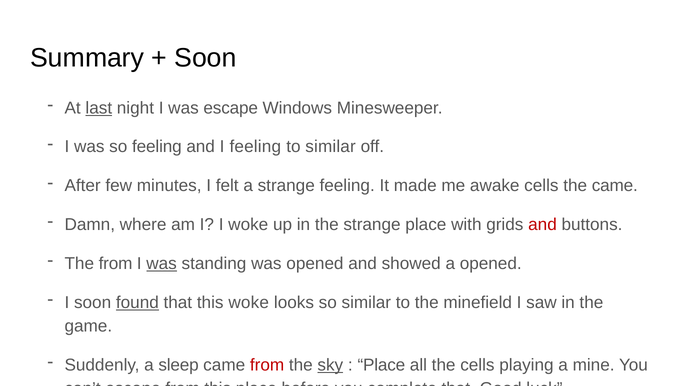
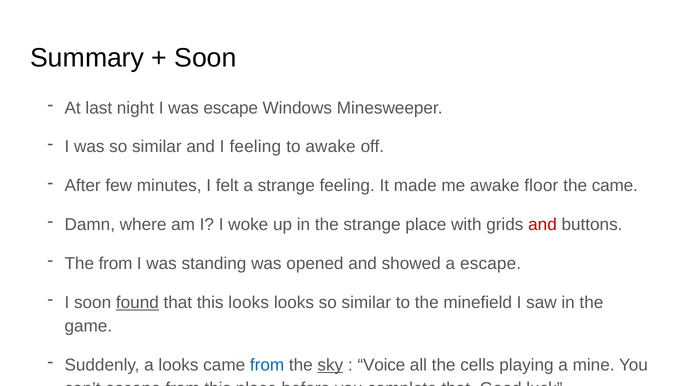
last underline: present -> none (99, 108)
was so feeling: feeling -> similar (157, 147)
to similar: similar -> awake (331, 147)
awake cells: cells -> floor (541, 186)
was underline: present -> none (162, 263)
a opened: opened -> escape (491, 263)
this woke: woke -> looks (249, 302)
a sleep: sleep -> looks (178, 365)
from colour: red -> blue (267, 365)
Place: Place -> Voice (381, 365)
